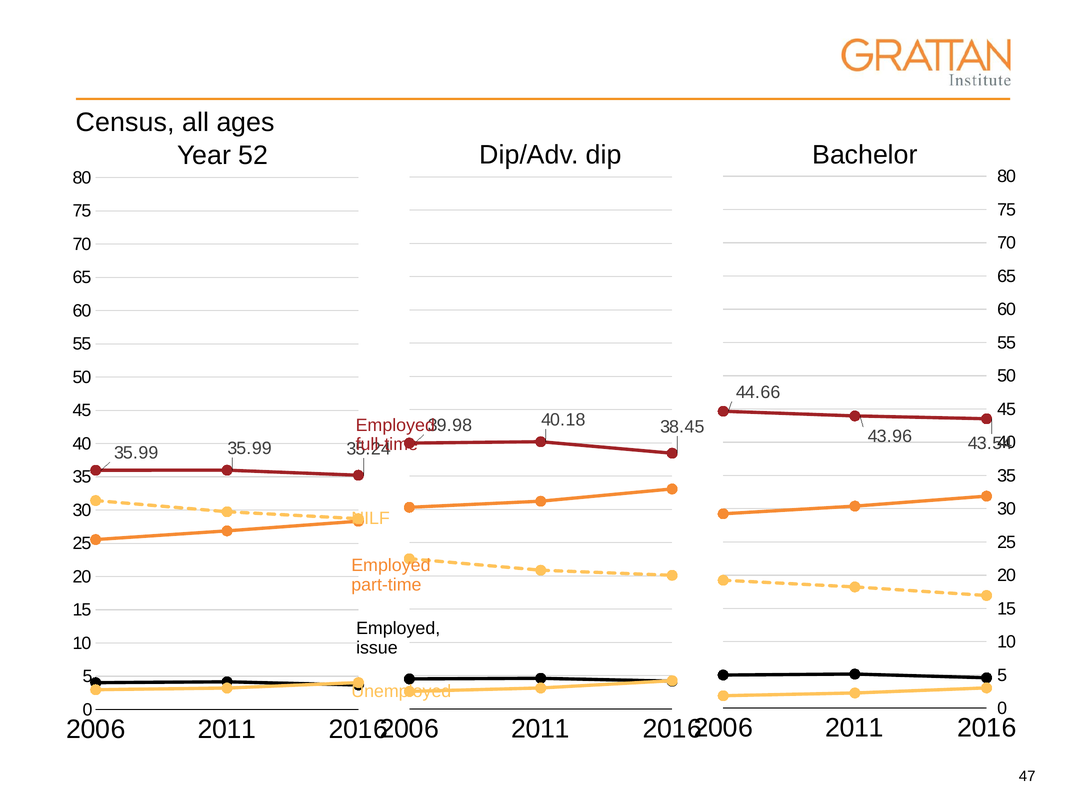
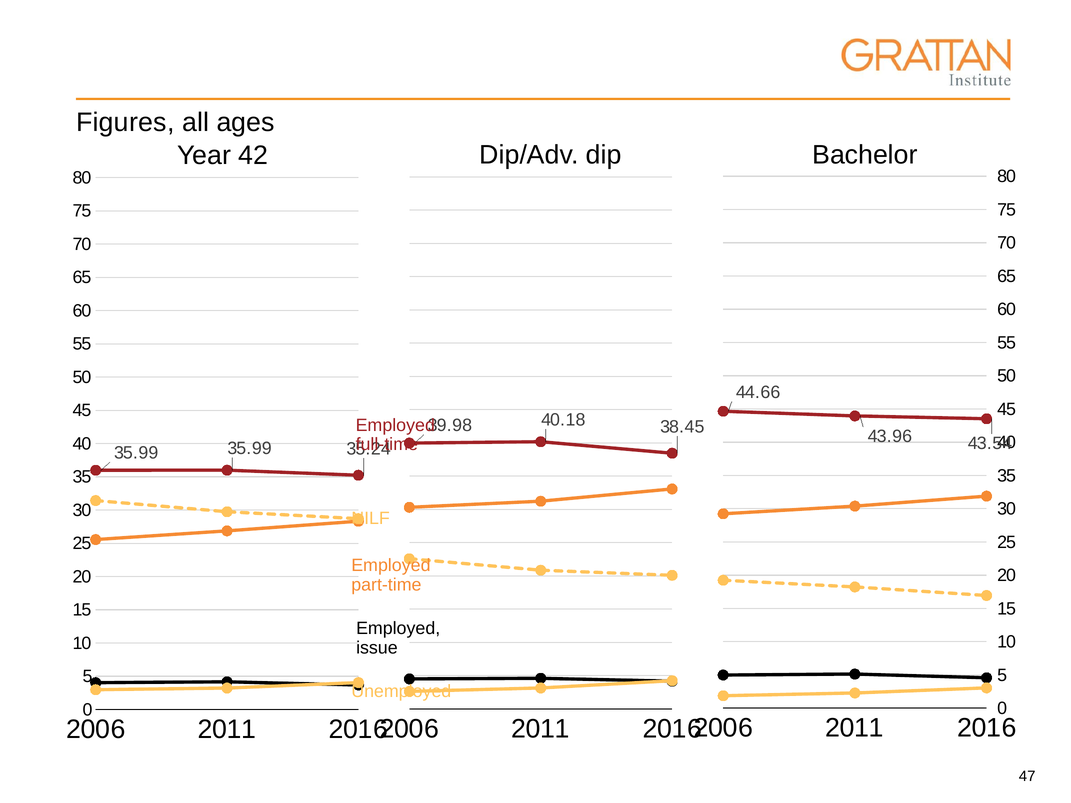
Census: Census -> Figures (125, 122)
52: 52 -> 42 (253, 156)
